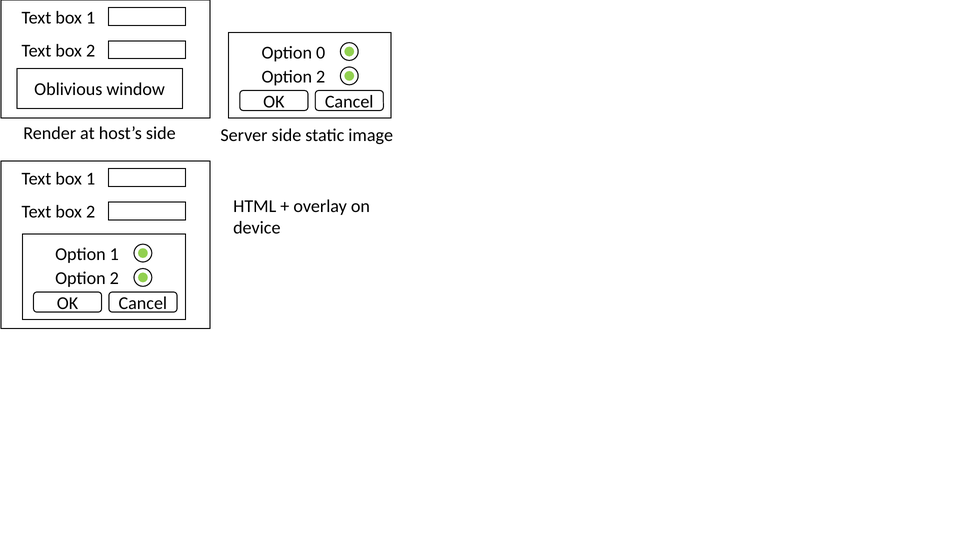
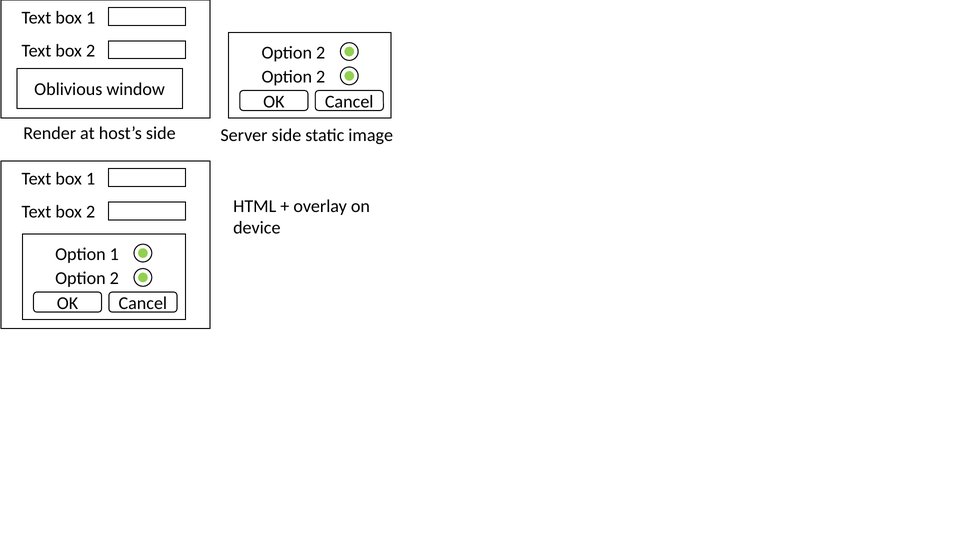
0: 0 -> 2 (321, 53)
